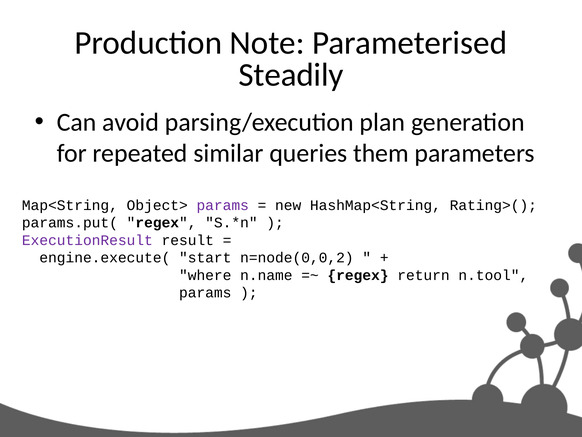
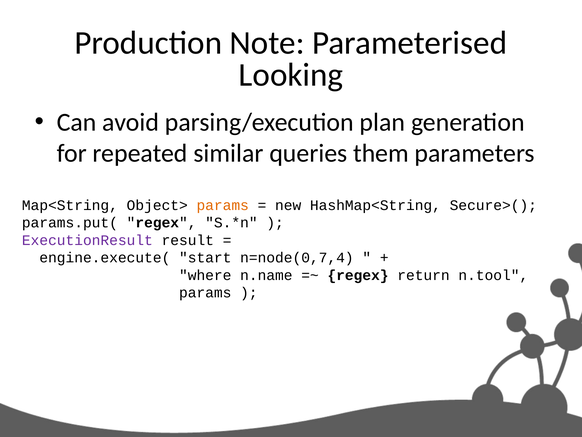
Steadily: Steadily -> Looking (291, 75)
params colour: purple -> orange (223, 205)
Rating>(: Rating>( -> Secure>( (493, 205)
n=node(0,0,2: n=node(0,0,2 -> n=node(0,7,4 (297, 258)
